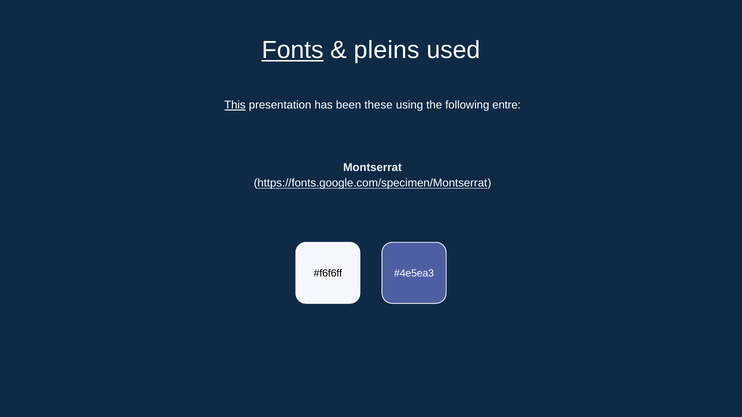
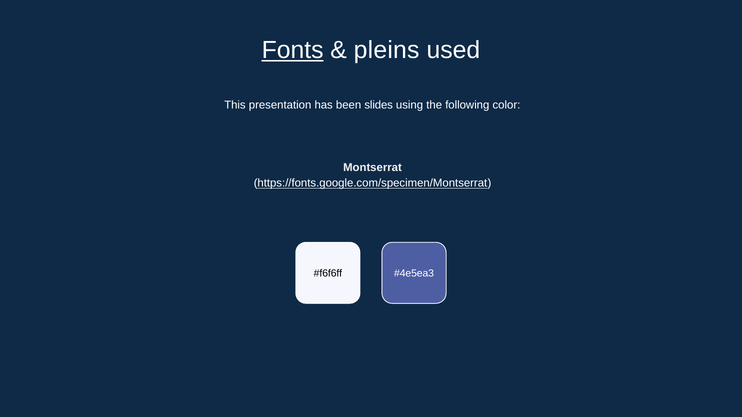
This underline: present -> none (235, 105)
these: these -> slides (379, 105)
entre: entre -> color (506, 105)
